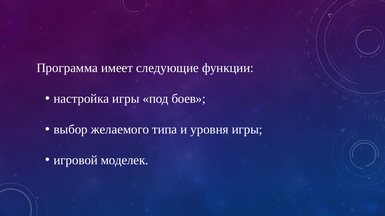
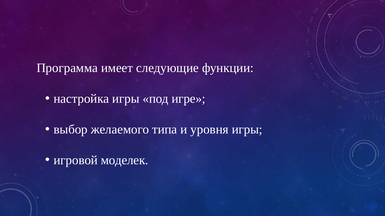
боев: боев -> игре (189, 99)
